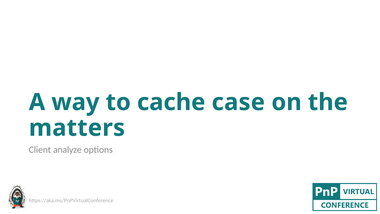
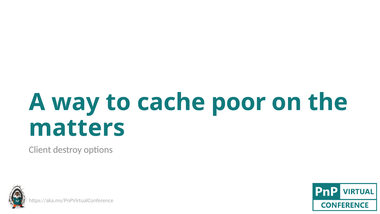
case: case -> poor (238, 102)
analyze: analyze -> destroy (67, 150)
